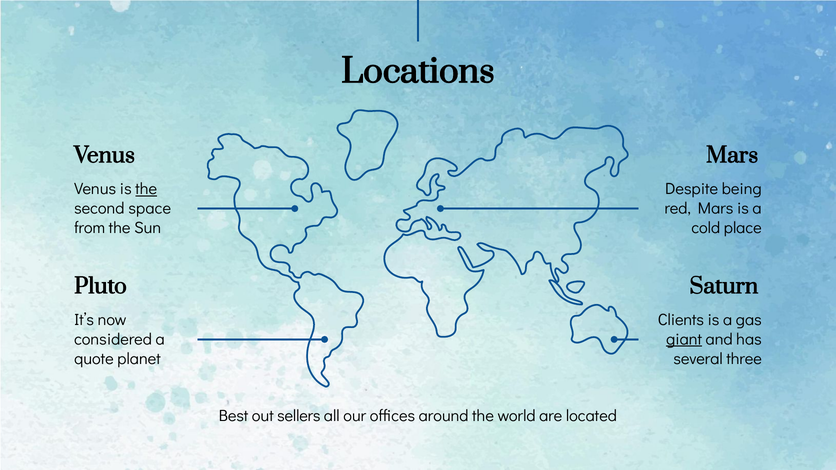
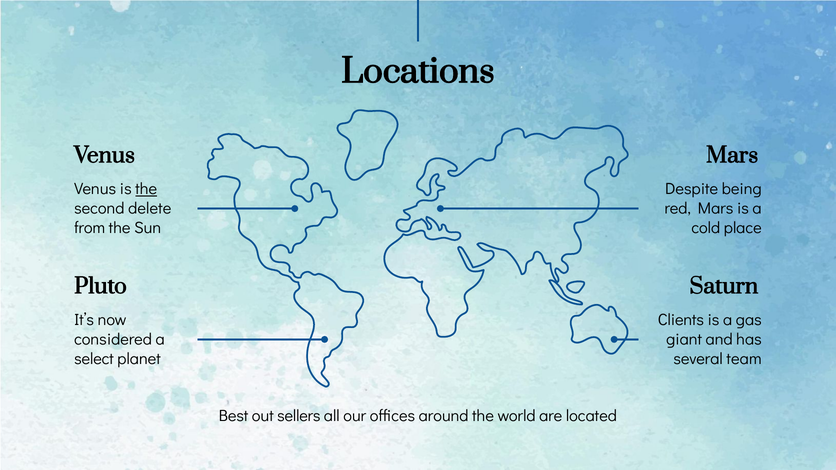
space: space -> delete (150, 208)
giant underline: present -> none (684, 339)
quote: quote -> select (94, 359)
three: three -> team (744, 359)
